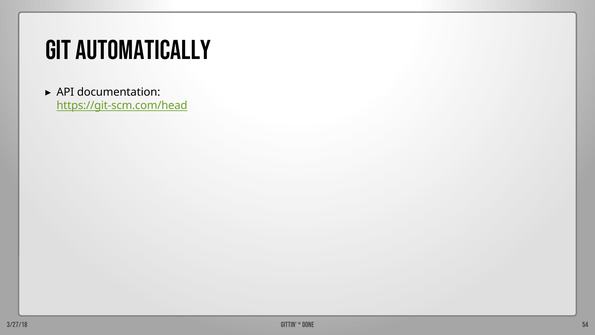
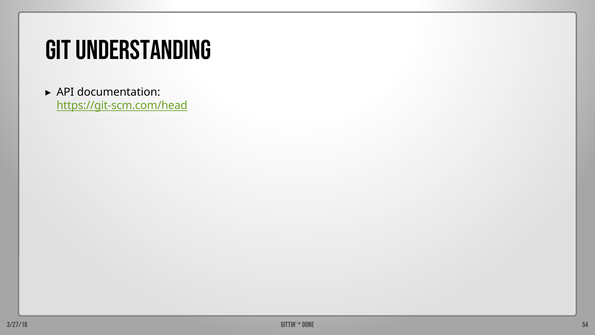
AUTOMATICALLY: AUTOMATICALLY -> UNDERSTANDING (143, 50)
